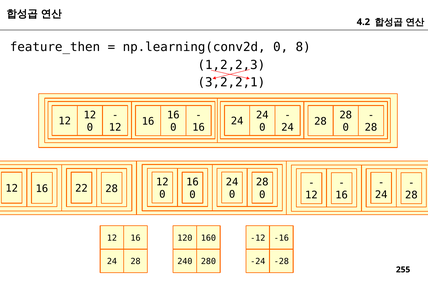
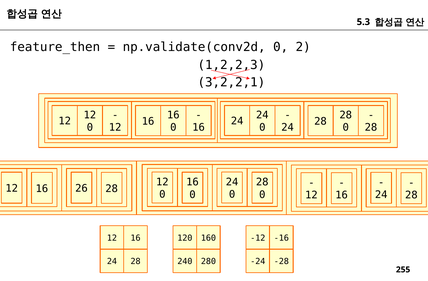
4.2: 4.2 -> 5.3 (363, 22)
np.learning(conv2d: np.learning(conv2d -> np.validate(conv2d (194, 47)
8: 8 -> 2 (303, 47)
22: 22 -> 26 (81, 188)
